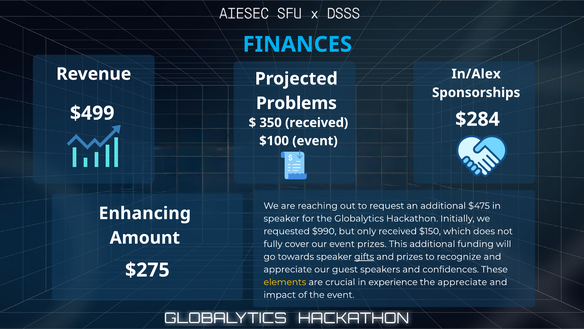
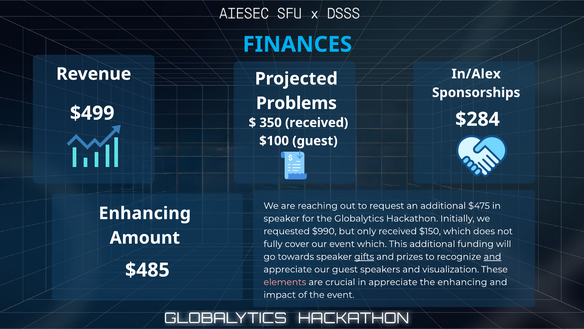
$100 event: event -> guest (315, 141)
event prizes: prizes -> which (372, 244)
and underline: none -> present (492, 256)
$275: $275 -> $485 (147, 270)
confidences: confidences -> visualization (451, 269)
elements colour: yellow -> pink (285, 282)
in experience: experience -> appreciate (393, 282)
the appreciate: appreciate -> enhancing (462, 282)
